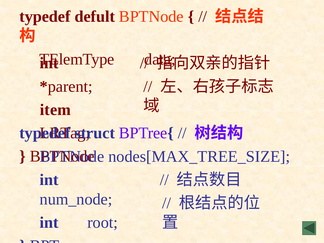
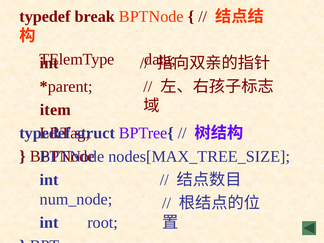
defult: defult -> break (95, 16)
